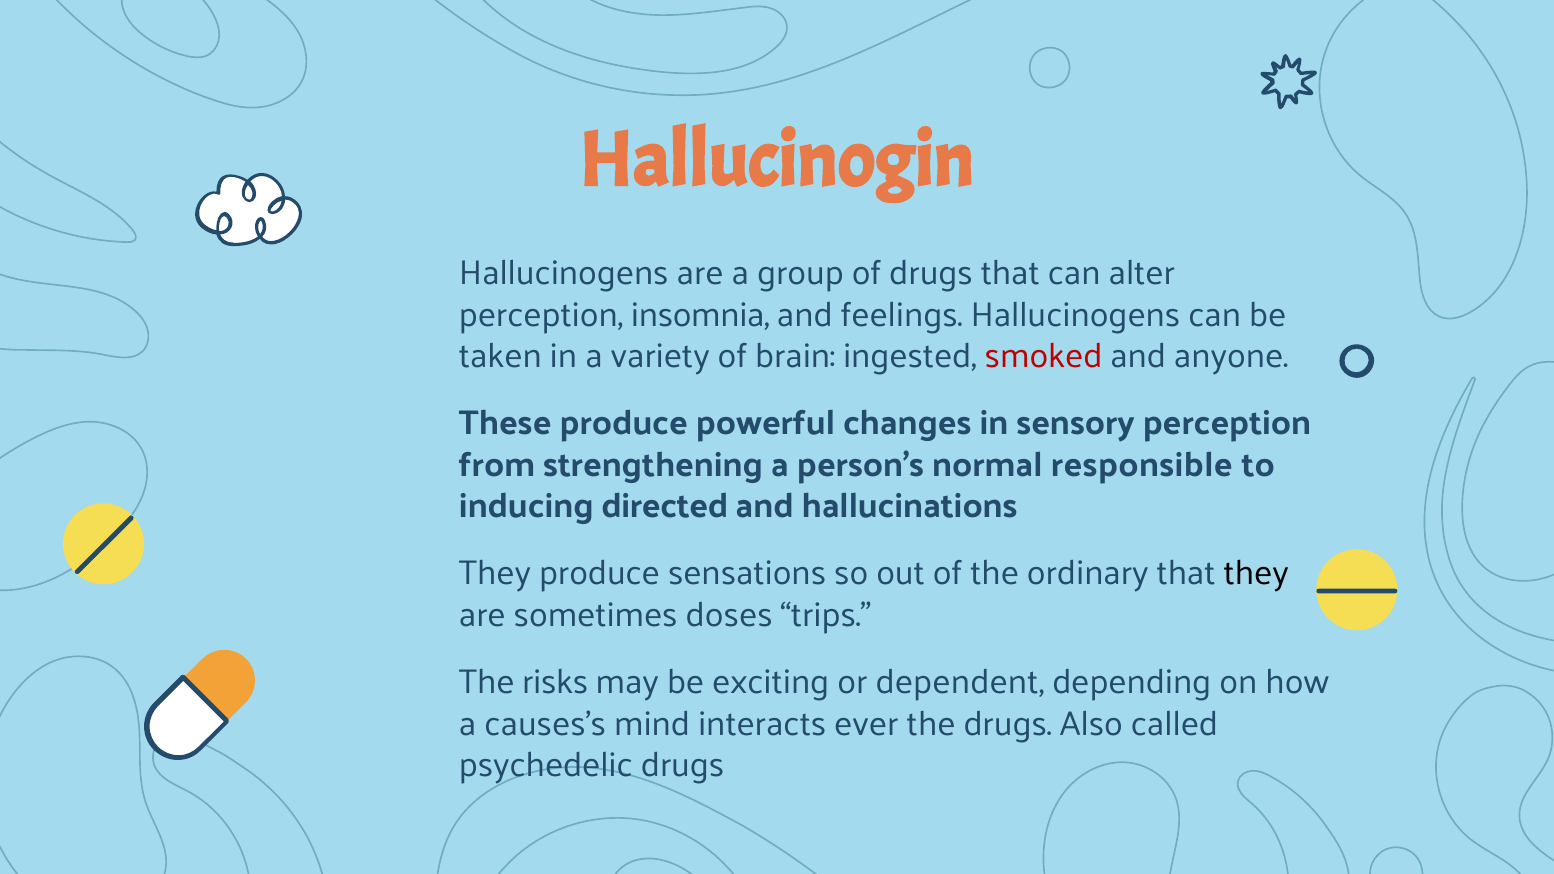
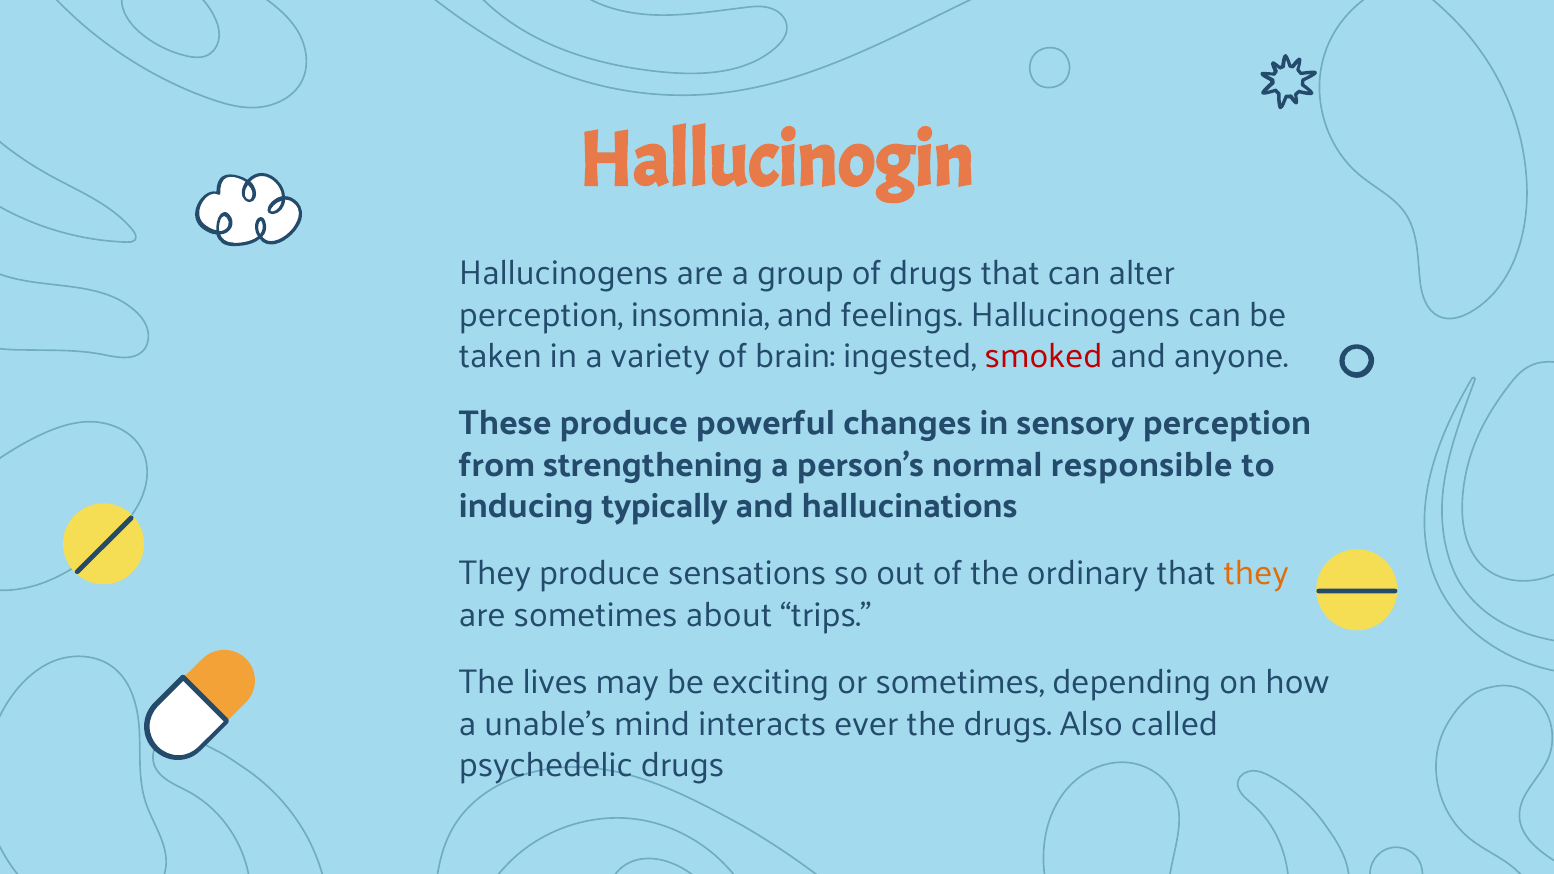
directed: directed -> typically (665, 506)
they colour: black -> orange (1256, 574)
doses: doses -> about (729, 615)
risks: risks -> lives (555, 682)
or dependent: dependent -> sometimes (960, 682)
causes’s: causes’s -> unable’s (545, 724)
